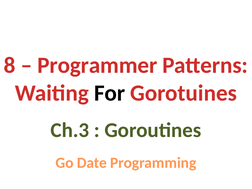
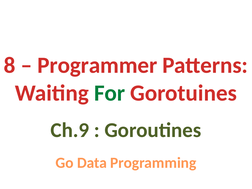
For colour: black -> green (110, 93)
Ch.3: Ch.3 -> Ch.9 (70, 130)
Date: Date -> Data (92, 163)
